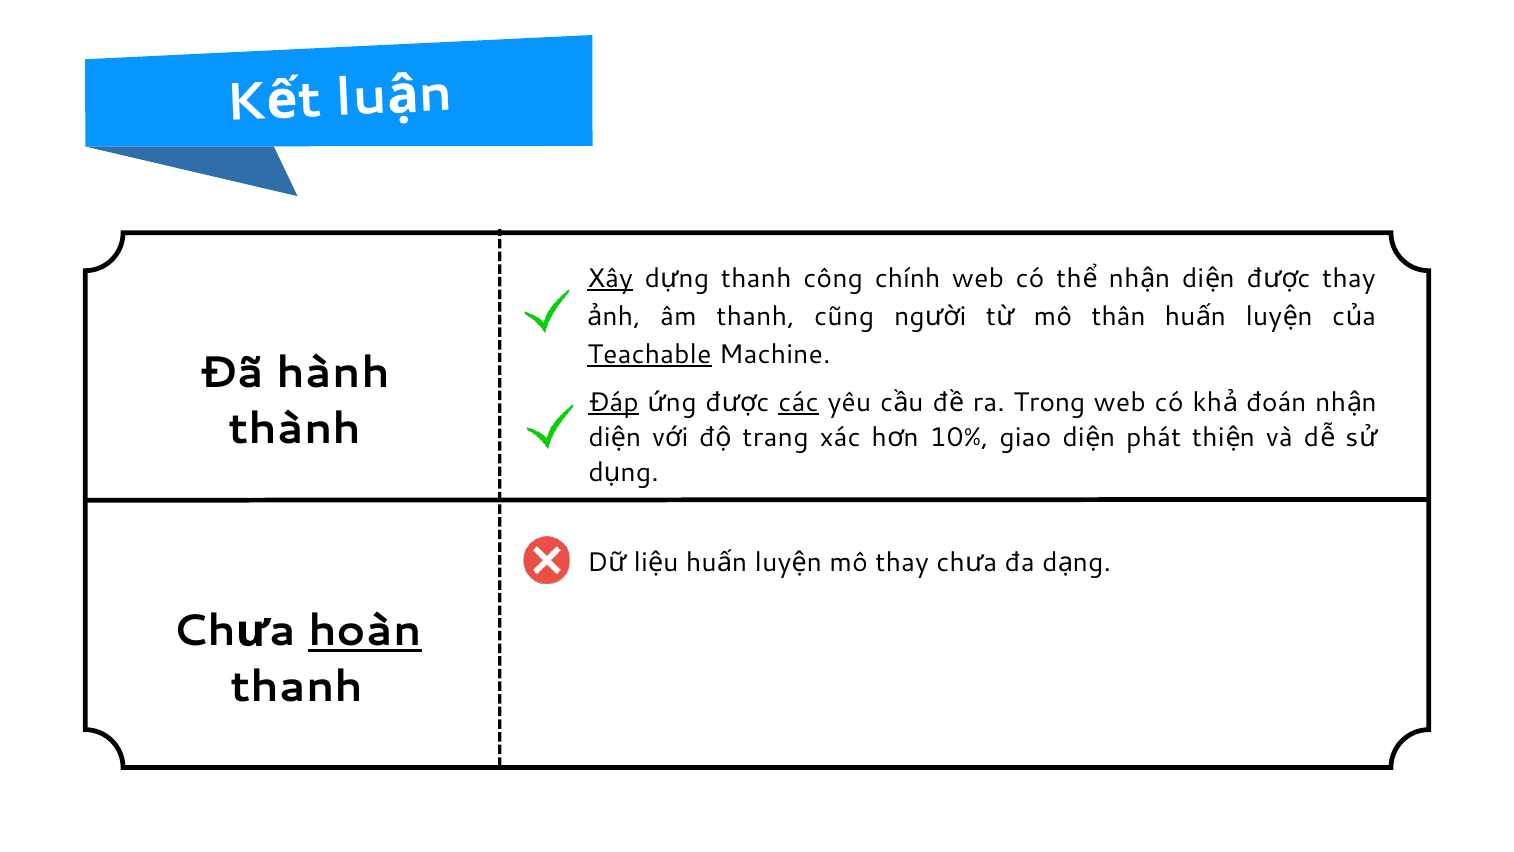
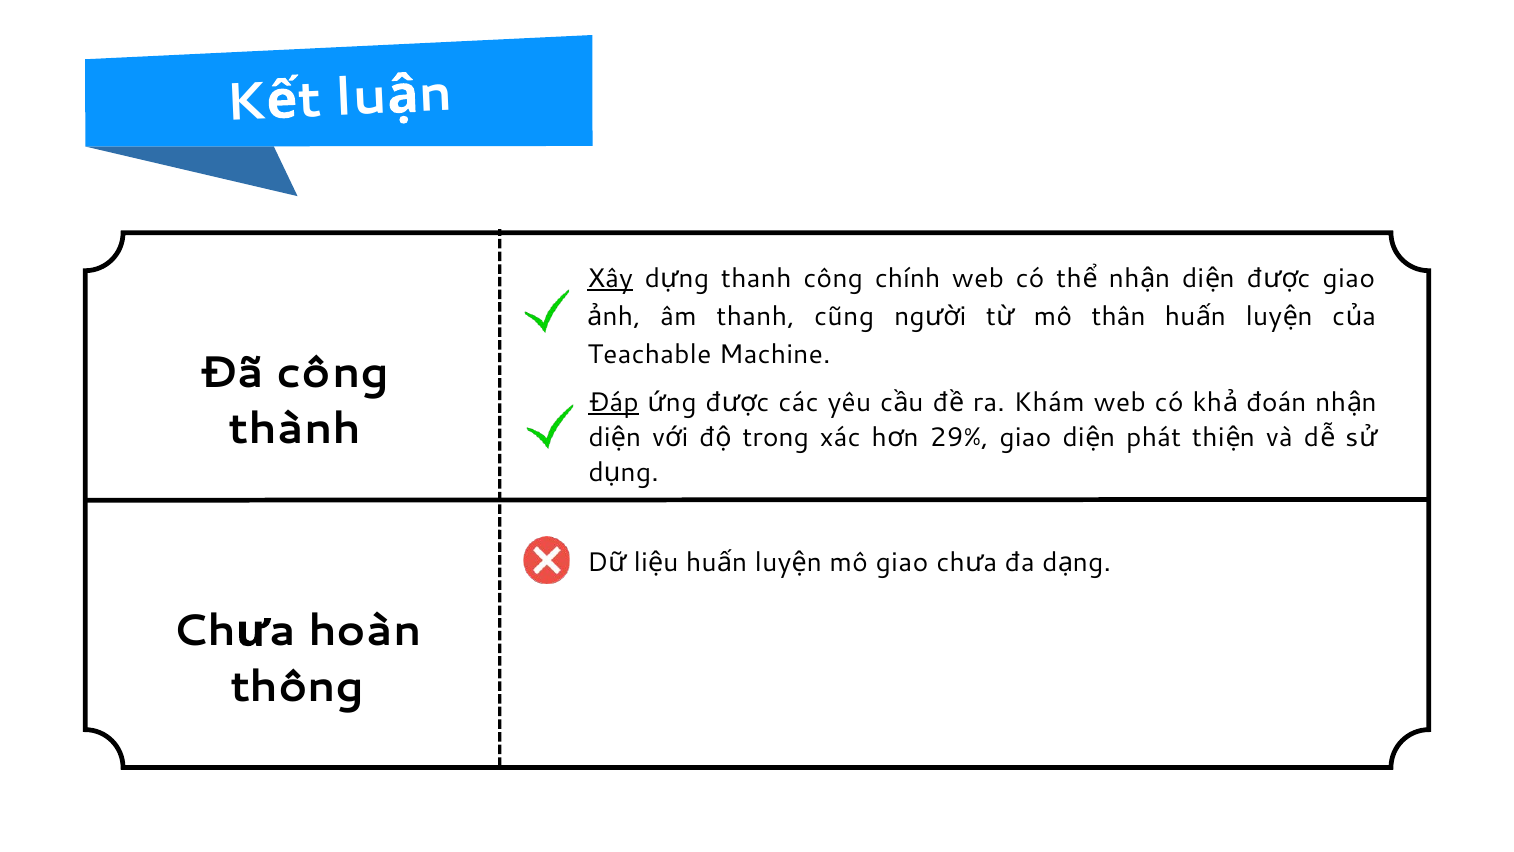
thay: thay -> giao (1349, 279)
Teachable underline: present -> none (649, 354)
Đã hành: hành -> công (333, 372)
các underline: present -> none (799, 402)
Trong: Trong -> Khám (1049, 402)
trang: trang -> trong (776, 437)
10%: 10% -> 29% (959, 437)
mô thay: thay -> giao (902, 562)
hoàn underline: present -> none (365, 631)
thanh: thanh -> thông (297, 687)
